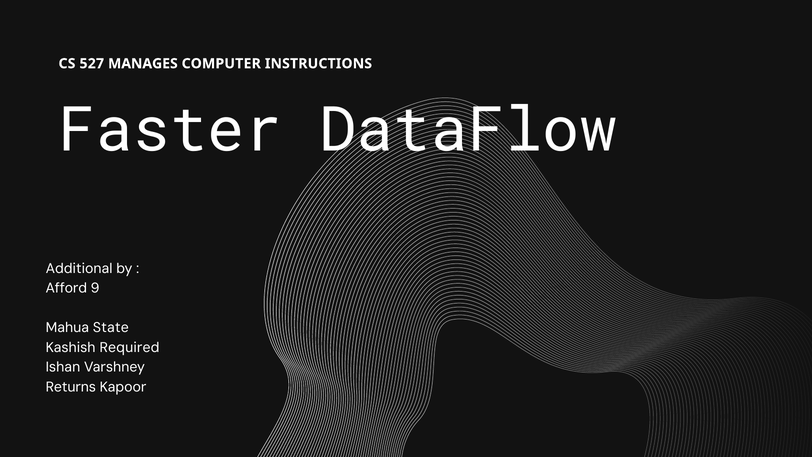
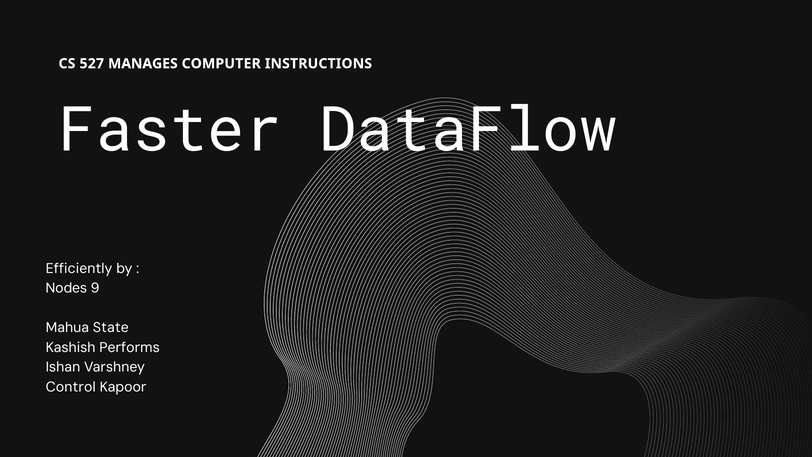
Additional: Additional -> Efficiently (79, 268)
Afford: Afford -> Nodes (66, 288)
Required: Required -> Performs (130, 347)
Returns: Returns -> Control (71, 387)
